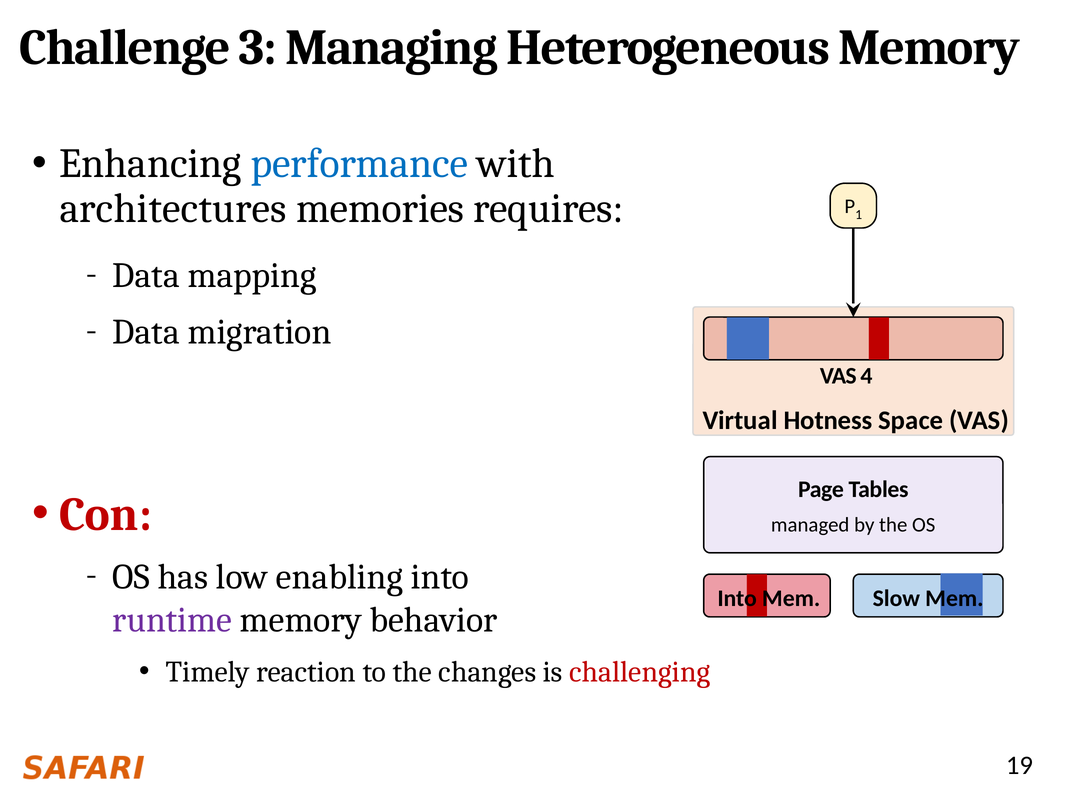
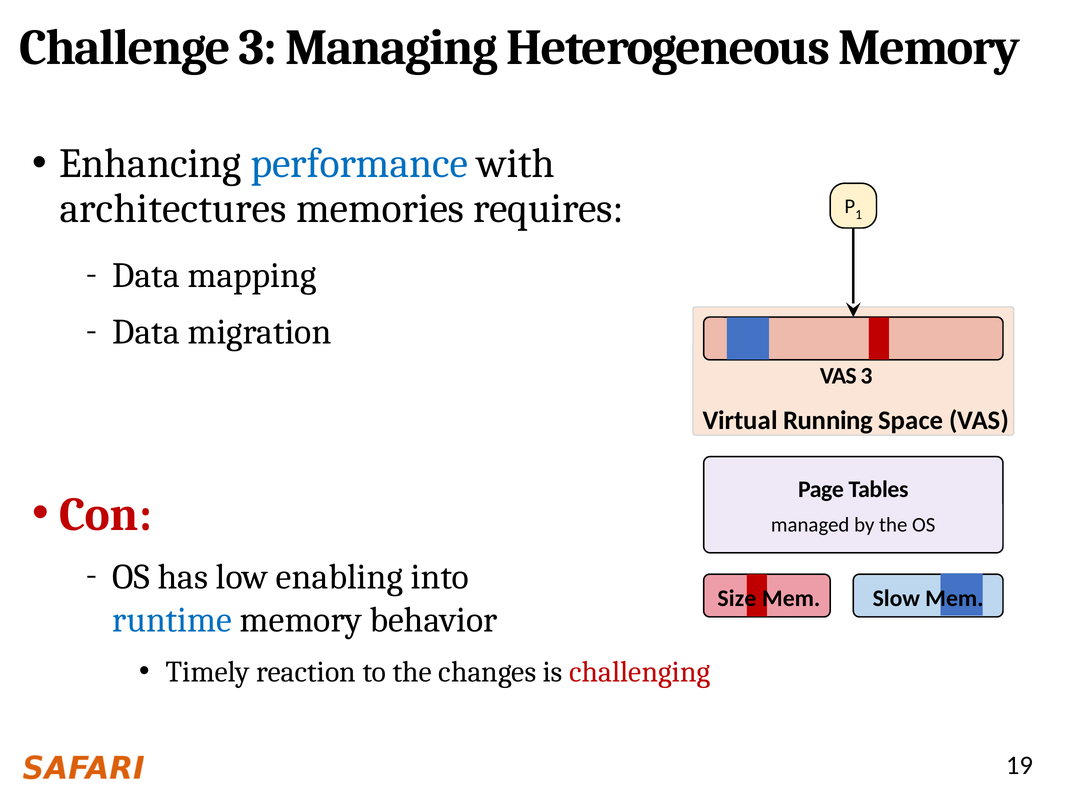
VAS 4: 4 -> 3 (867, 376)
Hotness: Hotness -> Running (828, 420)
Into: Into -> Size (737, 598)
runtime colour: purple -> blue (172, 620)
